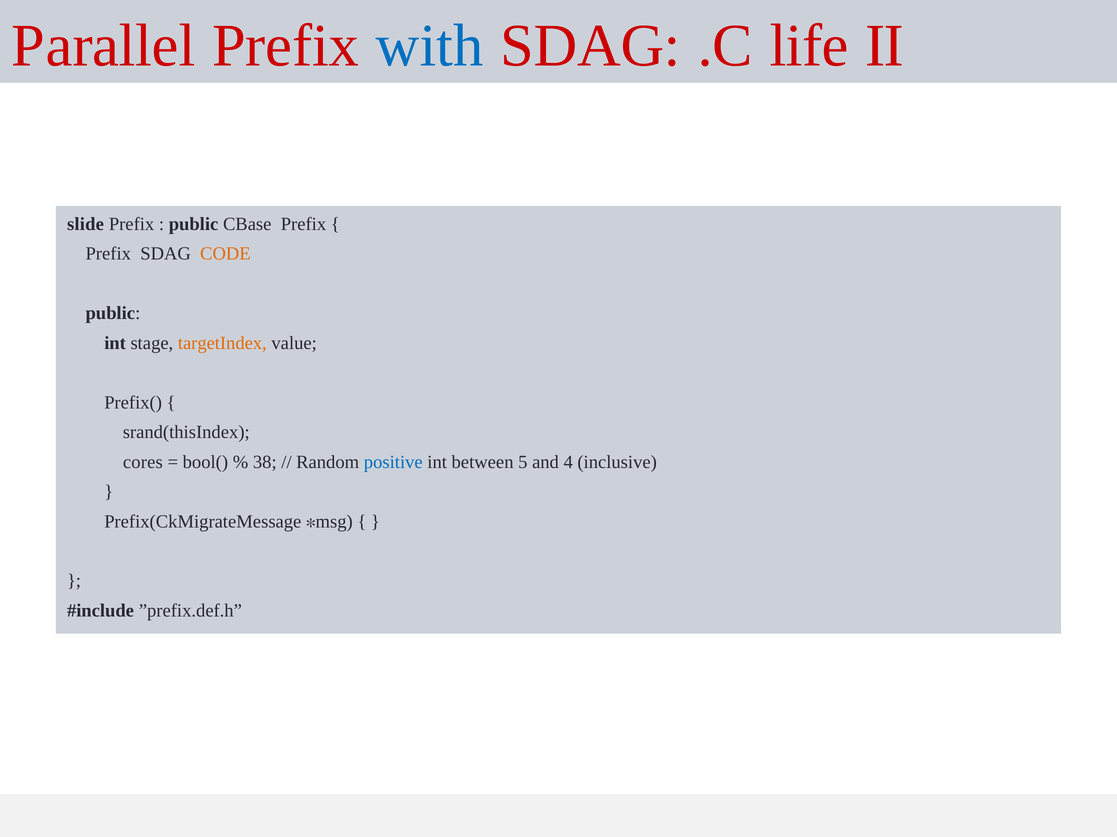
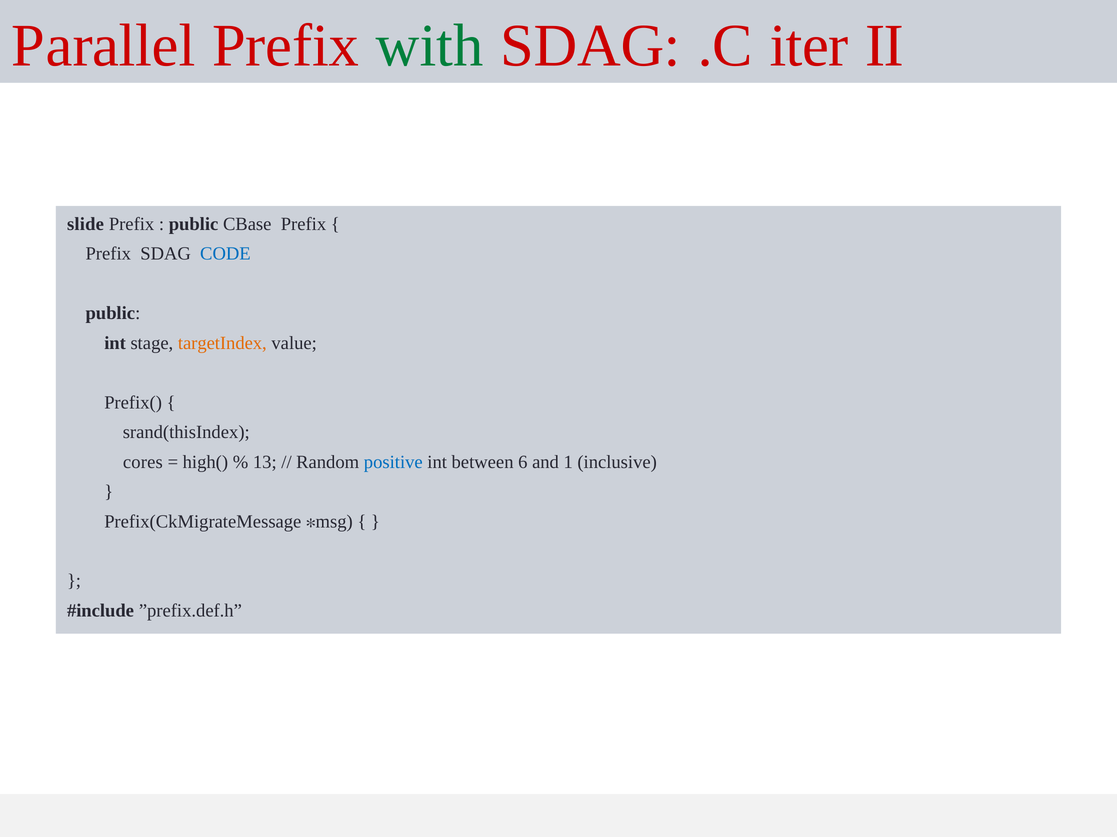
with colour: blue -> green (430, 46)
life: life -> iter (809, 46)
CODE colour: orange -> blue (225, 254)
bool(: bool( -> high( (205, 462)
38: 38 -> 13 (265, 462)
5: 5 -> 6 (523, 462)
4: 4 -> 1 (568, 462)
